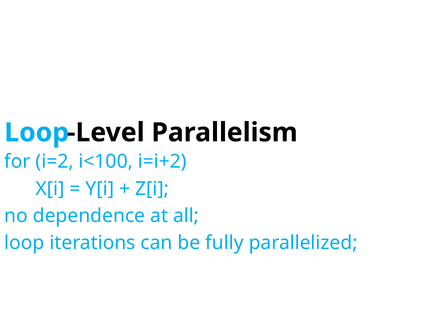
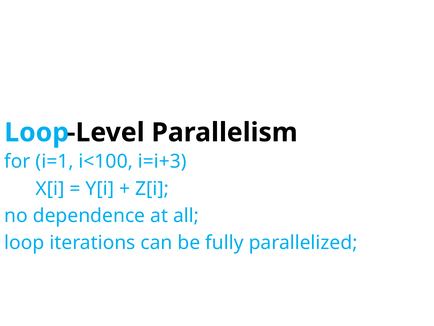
i=2: i=2 -> i=1 (55, 161)
i=i+2: i=i+2 -> i=i+3 (162, 161)
